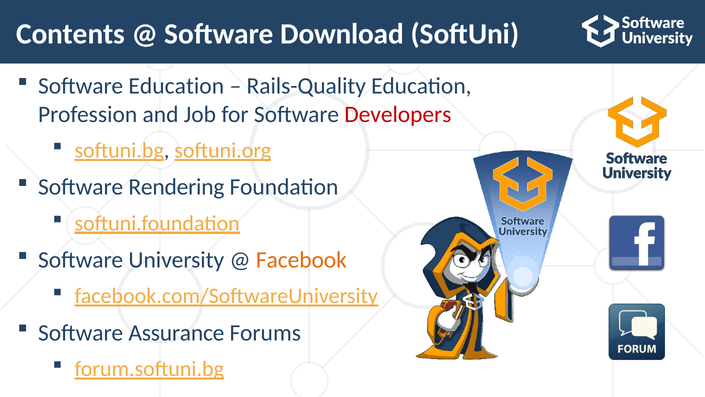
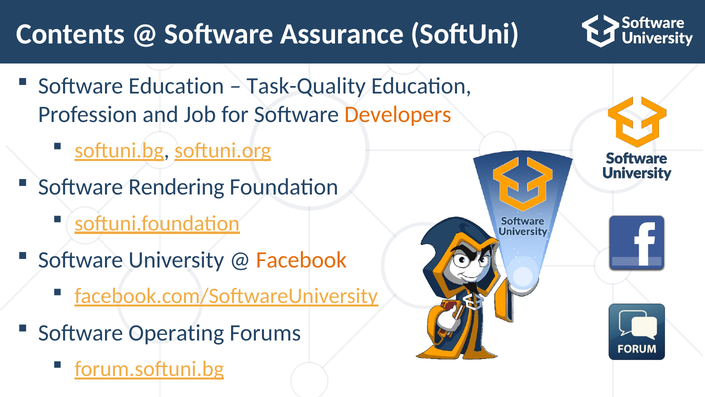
Download: Download -> Assurance (342, 34)
Rails-Quality: Rails-Quality -> Task-Quality (306, 86)
Developers colour: red -> orange (398, 114)
Assurance: Assurance -> Operating (176, 333)
